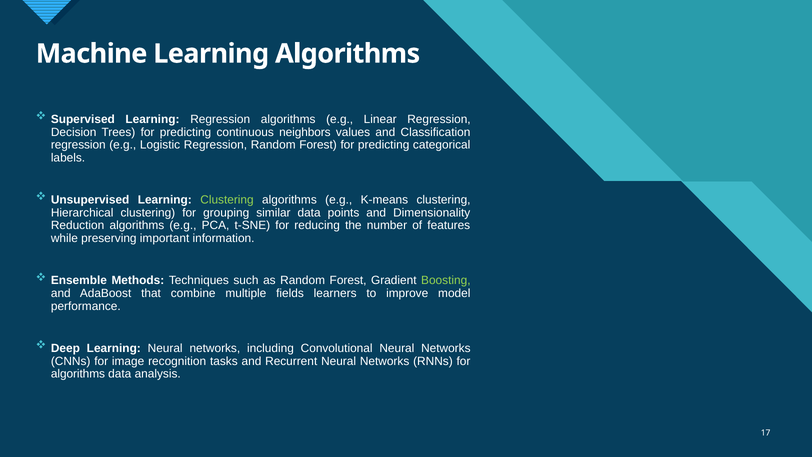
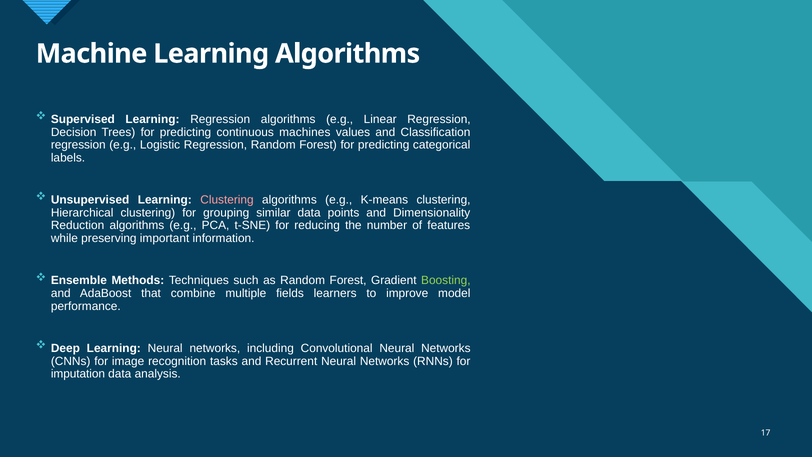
neighbors: neighbors -> machines (305, 132)
Clustering colour: light green -> pink (227, 200)
algorithms: algorithms -> imputation (78, 374)
